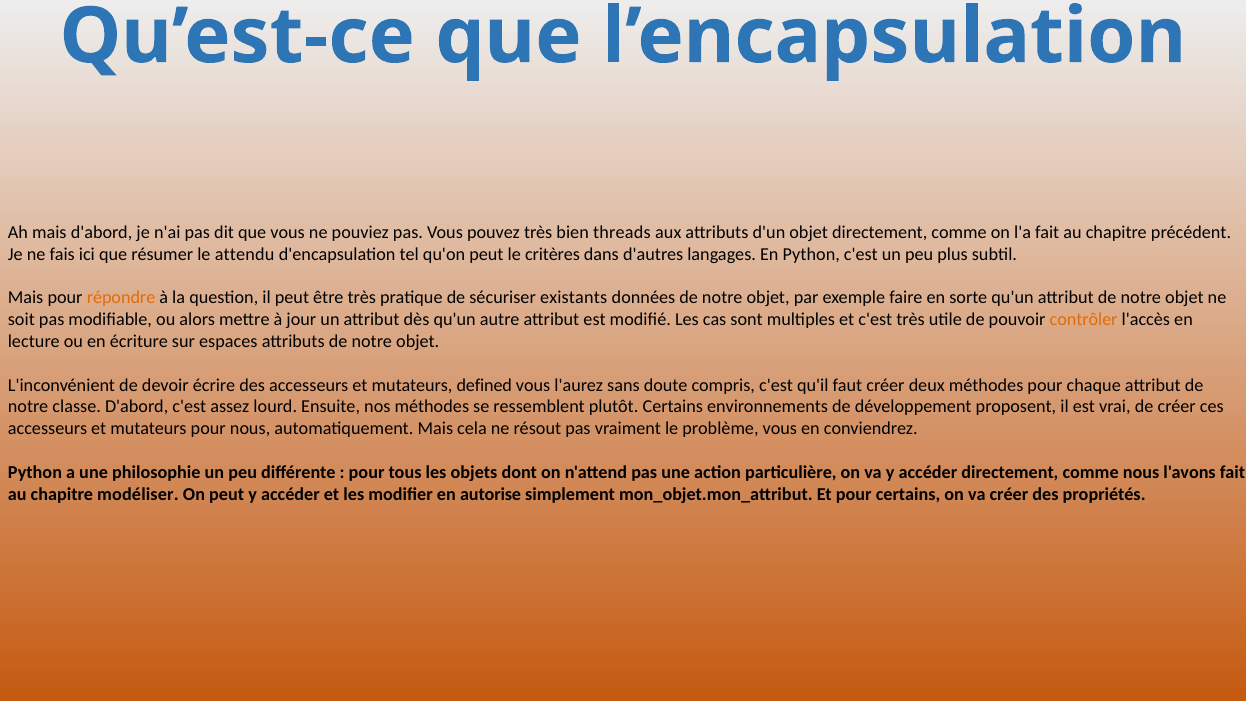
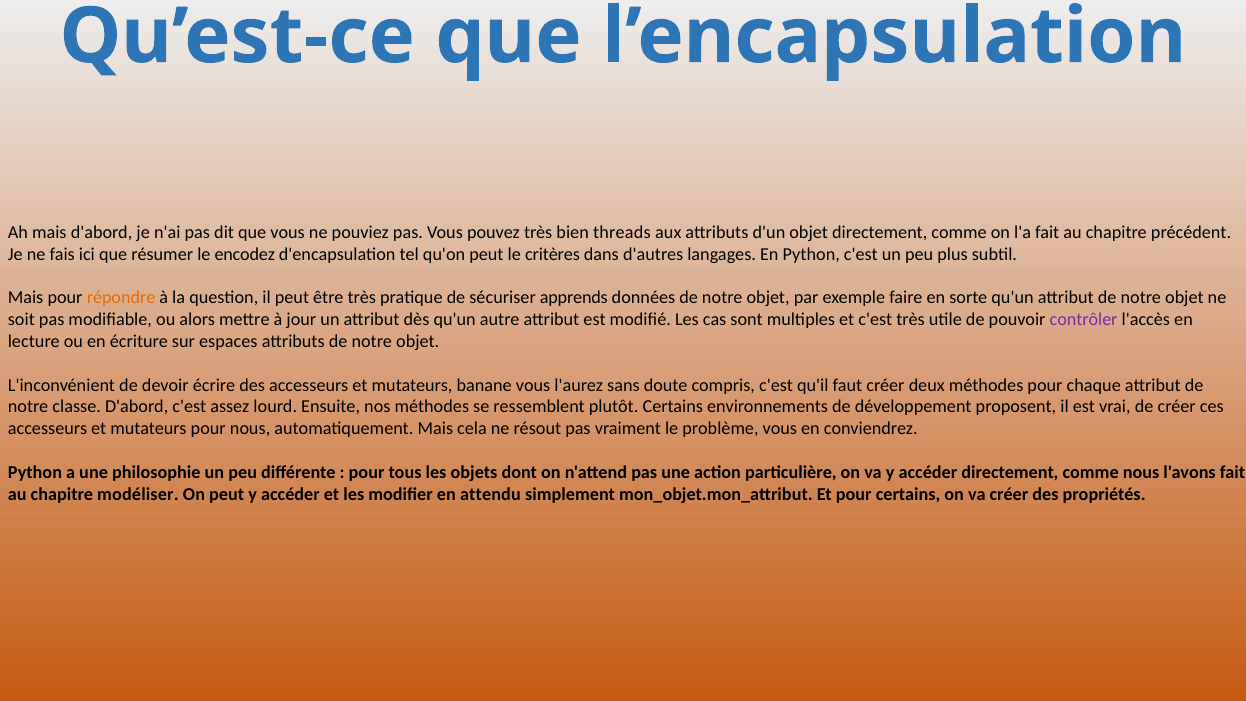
attendu: attendu -> encodez (245, 254)
existants: existants -> apprends (574, 298)
contrôler colour: orange -> purple (1084, 319)
defined: defined -> banane (484, 385)
autorise: autorise -> attendu (490, 494)
